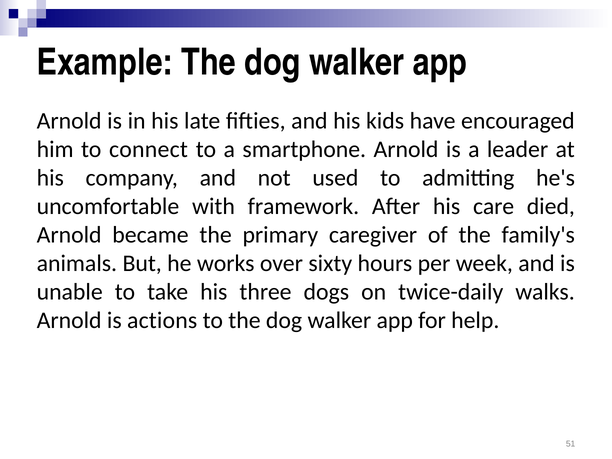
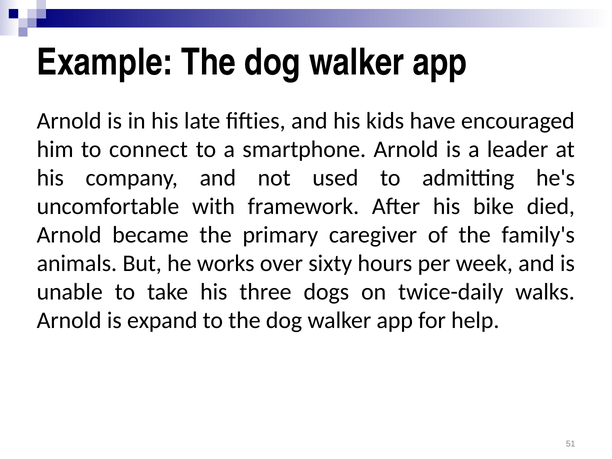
care: care -> bike (493, 206)
actions: actions -> expand (162, 320)
